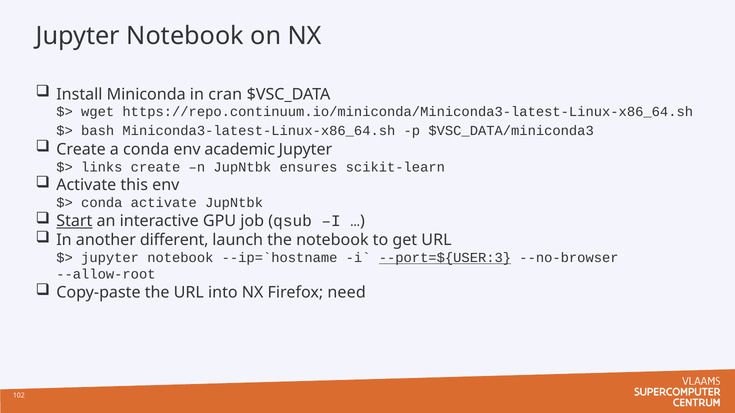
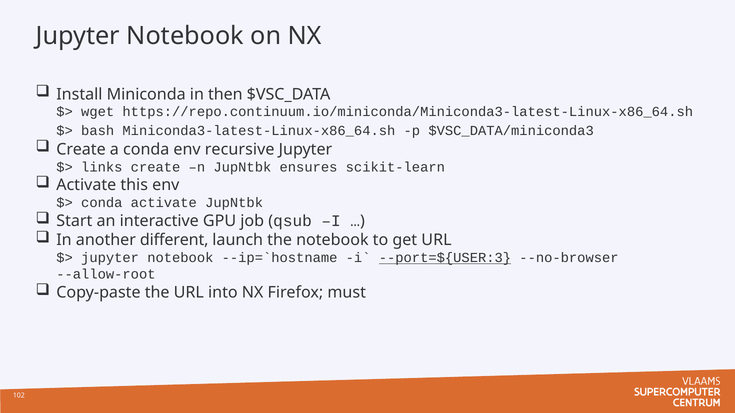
cran: cran -> then (225, 94)
academic: academic -> recursive (240, 149)
Start underline: present -> none (74, 221)
need: need -> must (347, 293)
